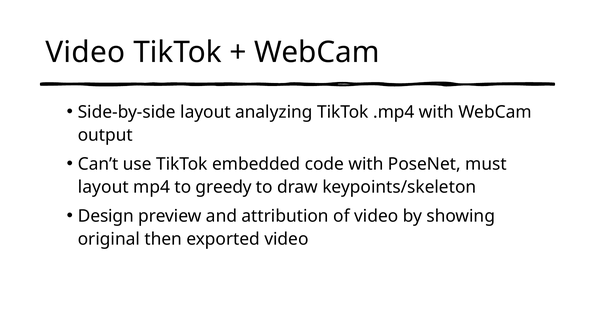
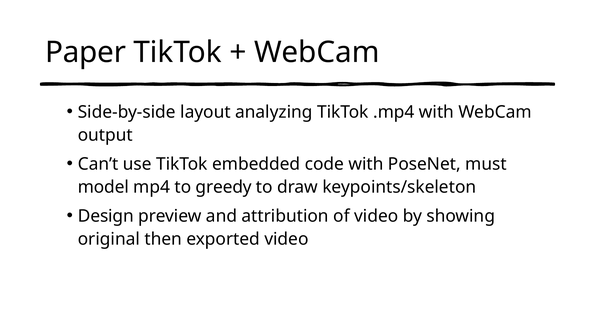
Video: Video -> Paper (86, 52)
layout: layout -> model (103, 187)
